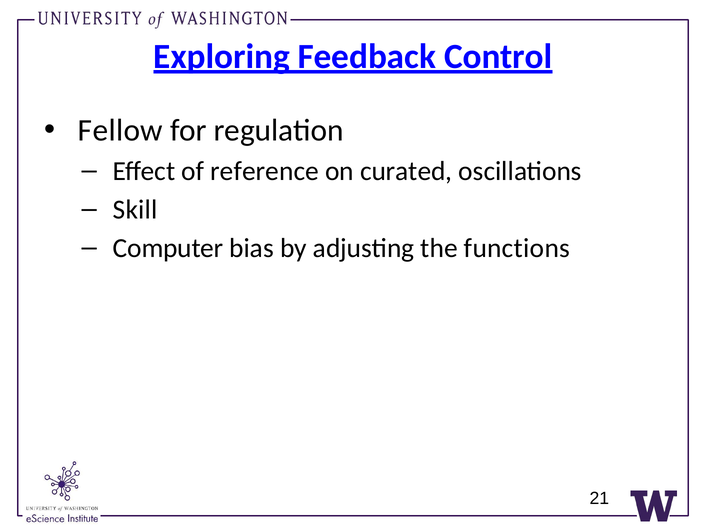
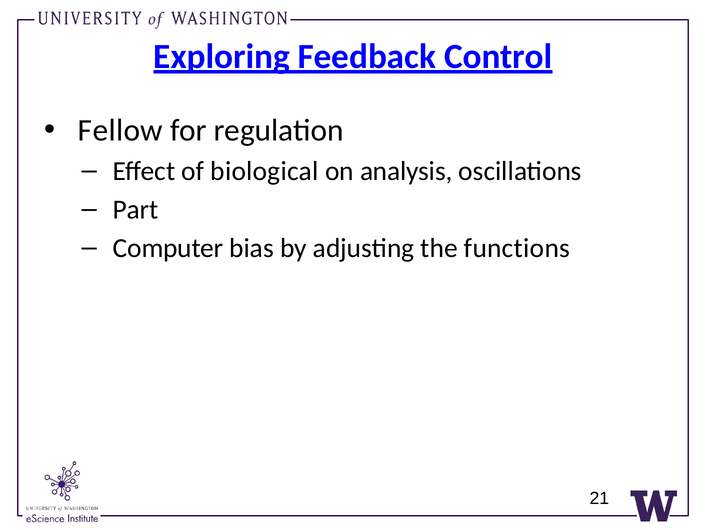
reference: reference -> biological (264, 171)
curated: curated -> analysis (406, 171)
Skill: Skill -> Part (136, 209)
